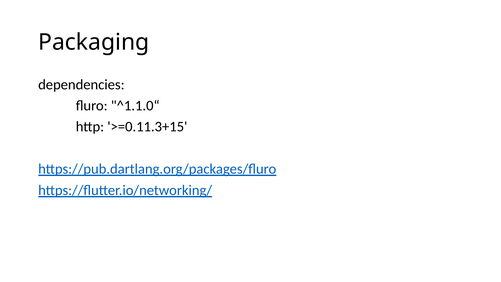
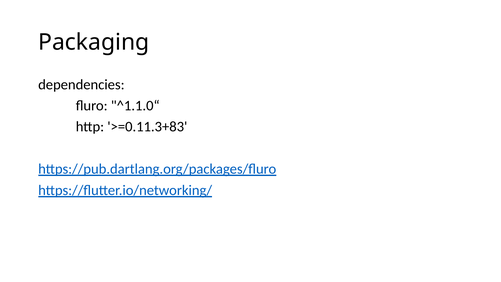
>=0.11.3+15: >=0.11.3+15 -> >=0.11.3+83 (147, 127)
